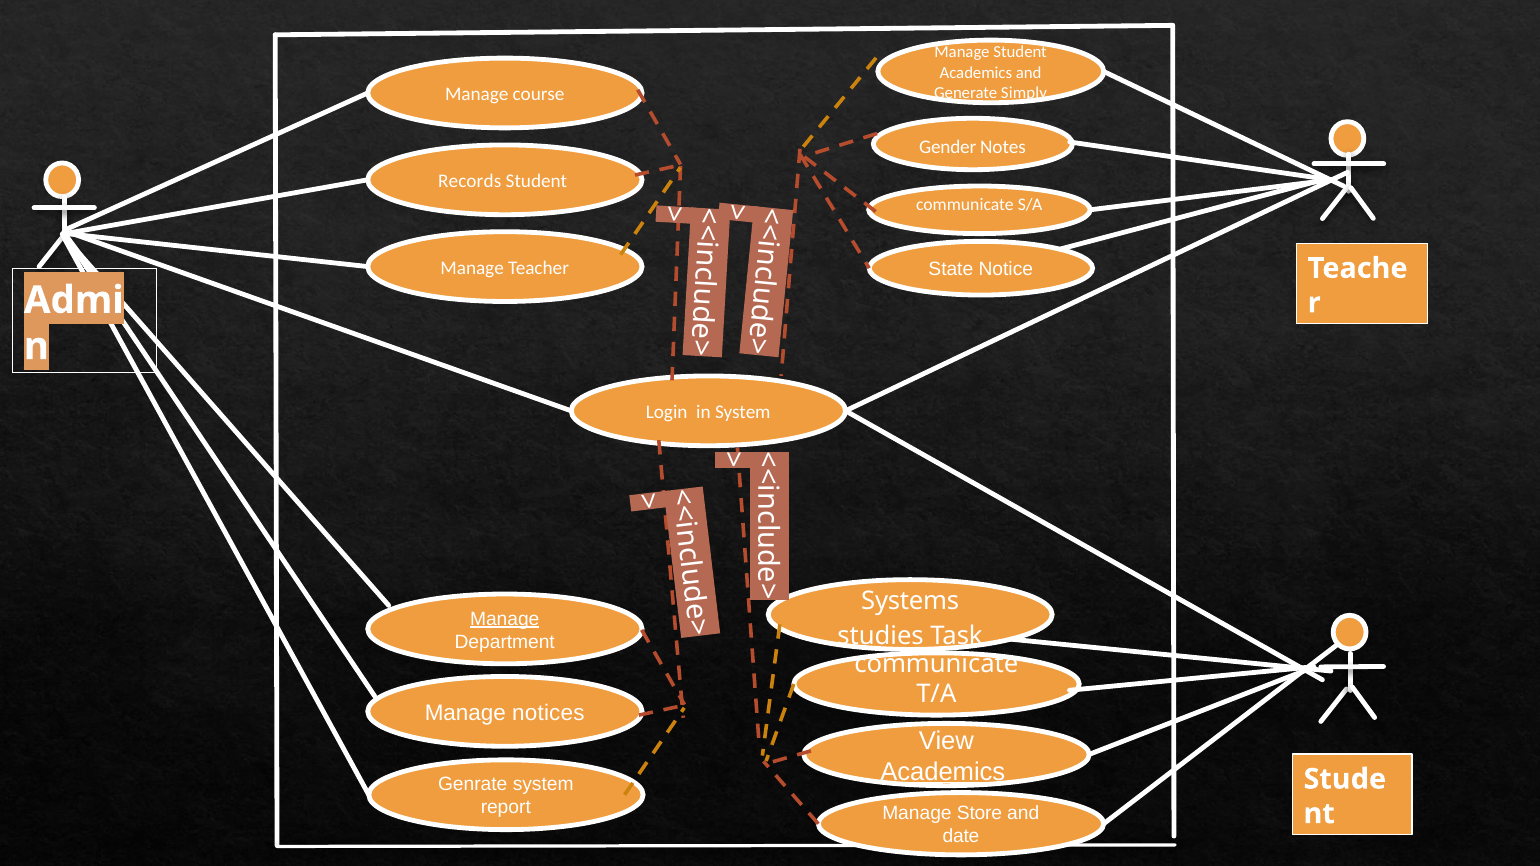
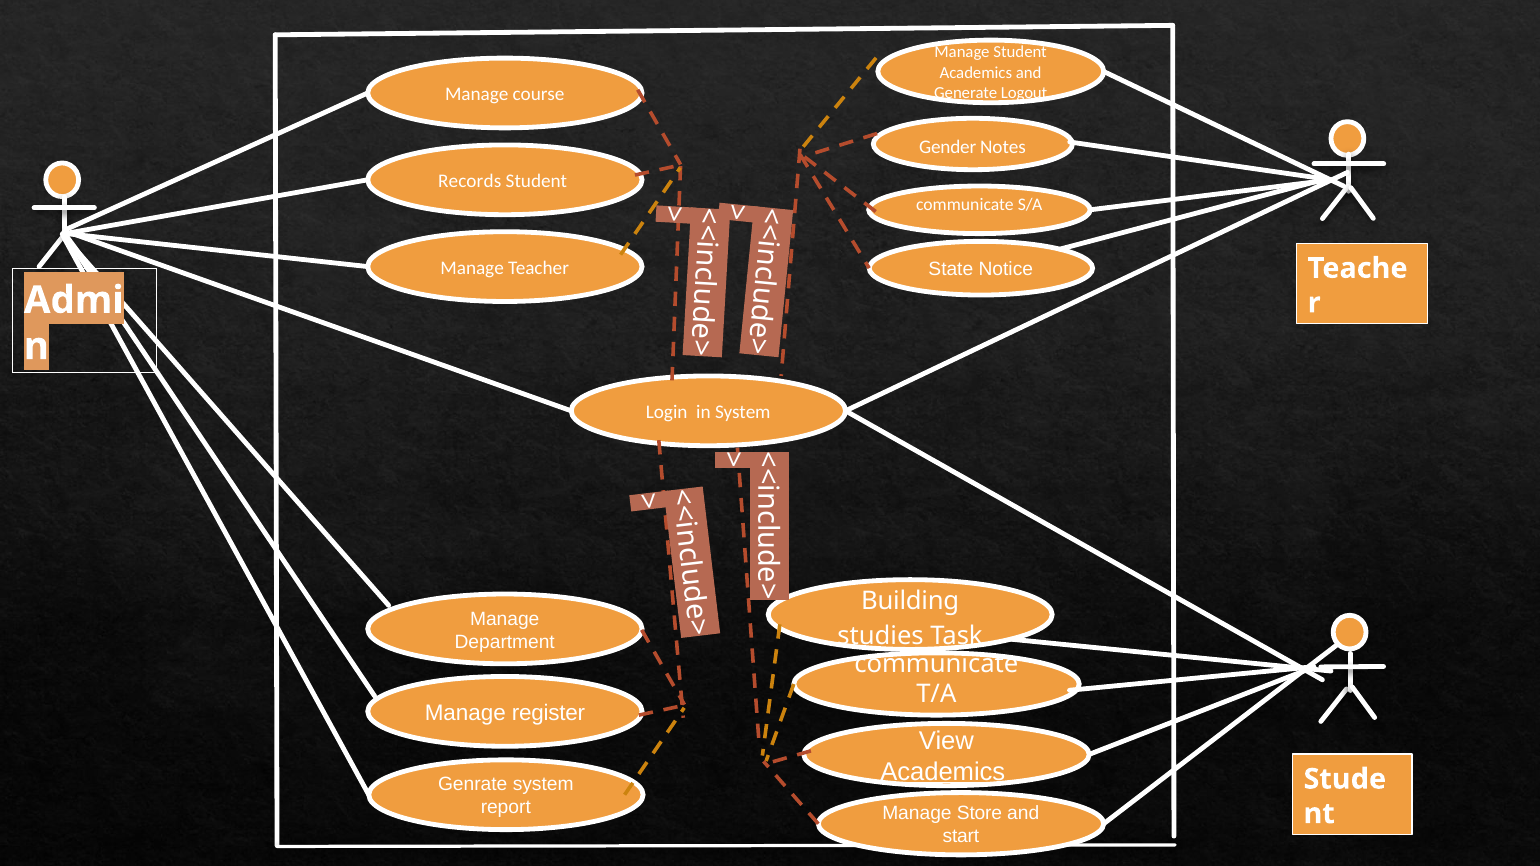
Simply: Simply -> Logout (1024, 93)
Systems: Systems -> Building (910, 601)
Manage underline: present -> none (505, 619)
notices: notices -> register (549, 713)
date: date -> start (961, 837)
